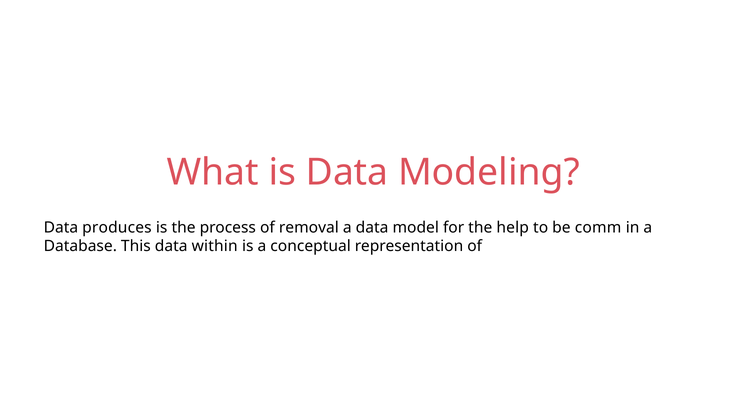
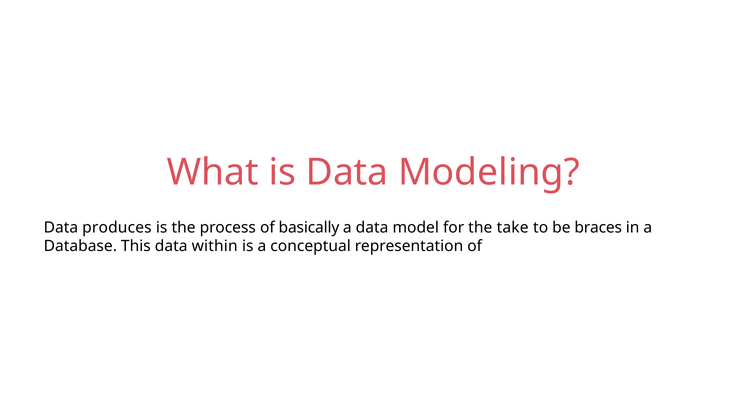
removal: removal -> basically (309, 228)
help: help -> take (513, 228)
comm: comm -> braces (598, 228)
